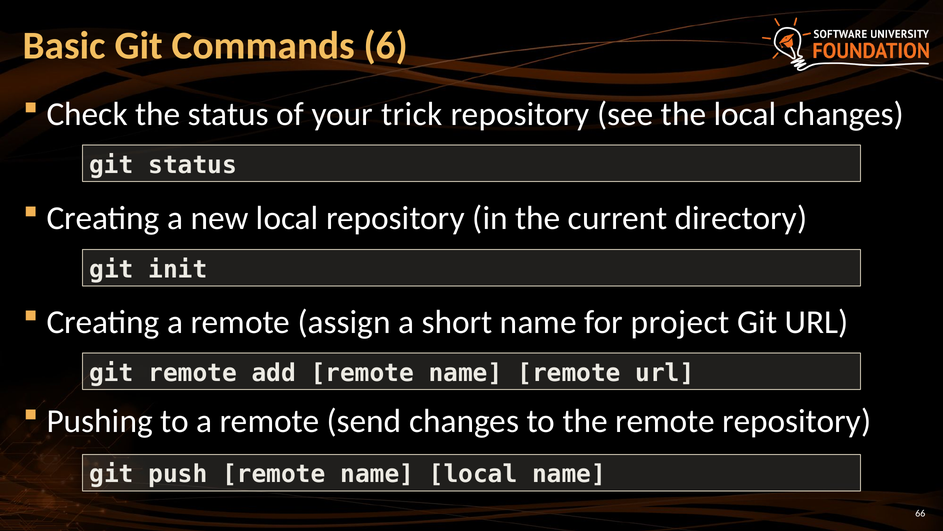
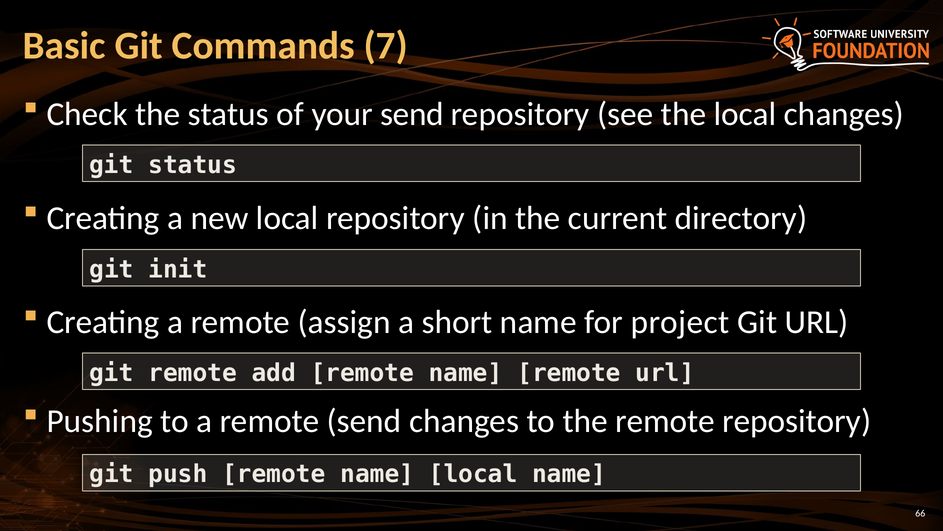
6: 6 -> 7 (386, 46)
your trick: trick -> send (412, 114)
